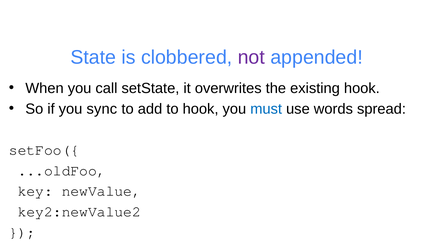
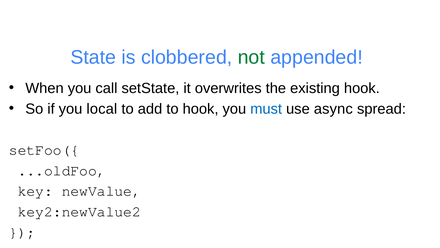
not colour: purple -> green (251, 57)
sync: sync -> local (102, 109)
words: words -> async (333, 109)
